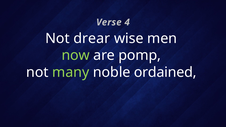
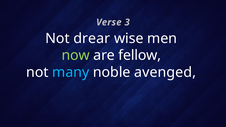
4: 4 -> 3 (127, 22)
pomp: pomp -> fellow (140, 55)
many colour: light green -> light blue (71, 72)
ordained: ordained -> avenged (165, 72)
